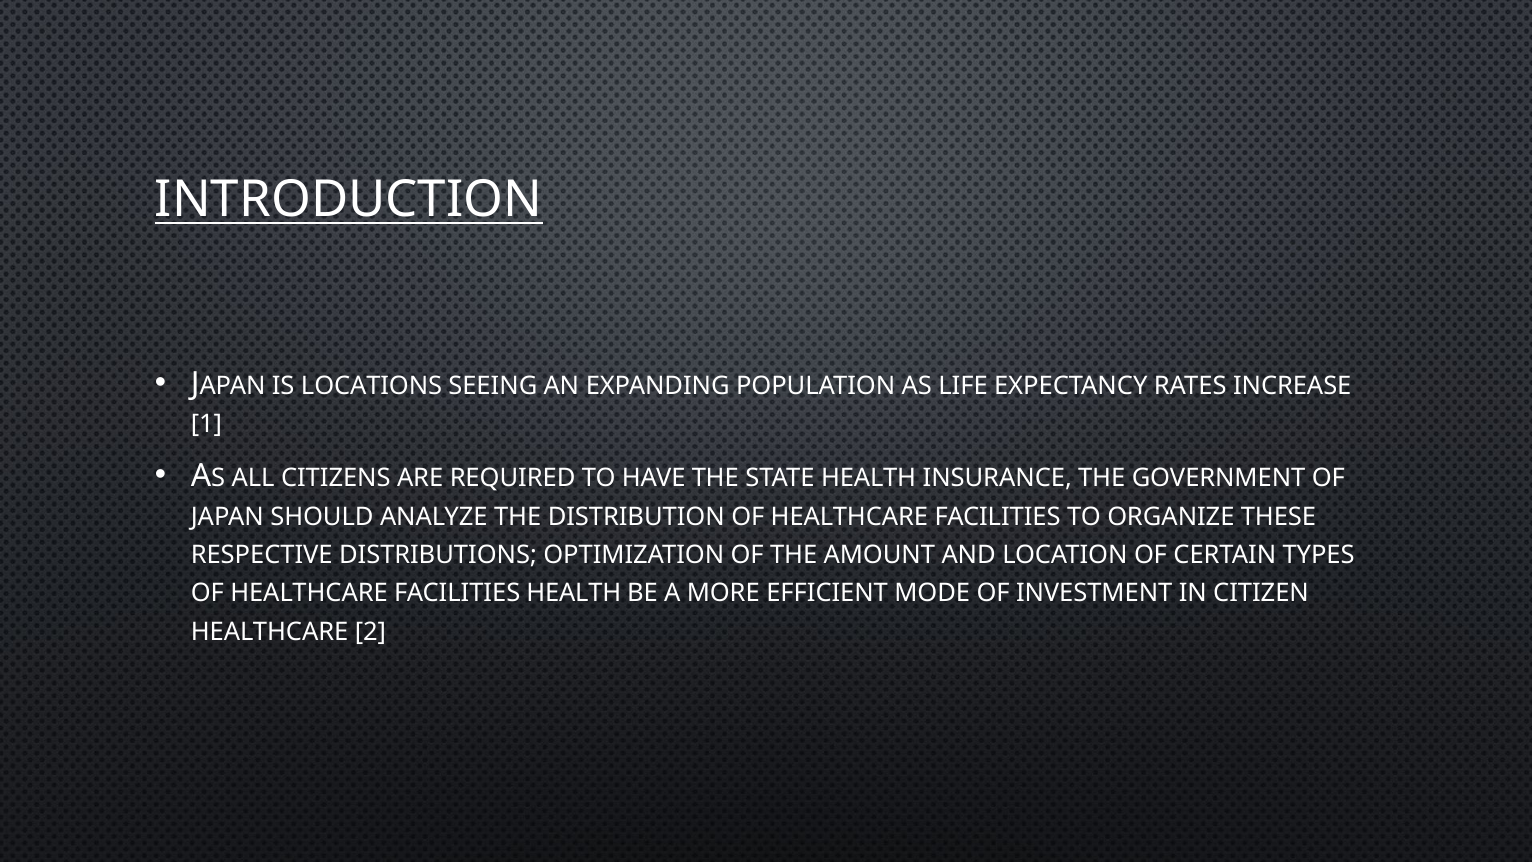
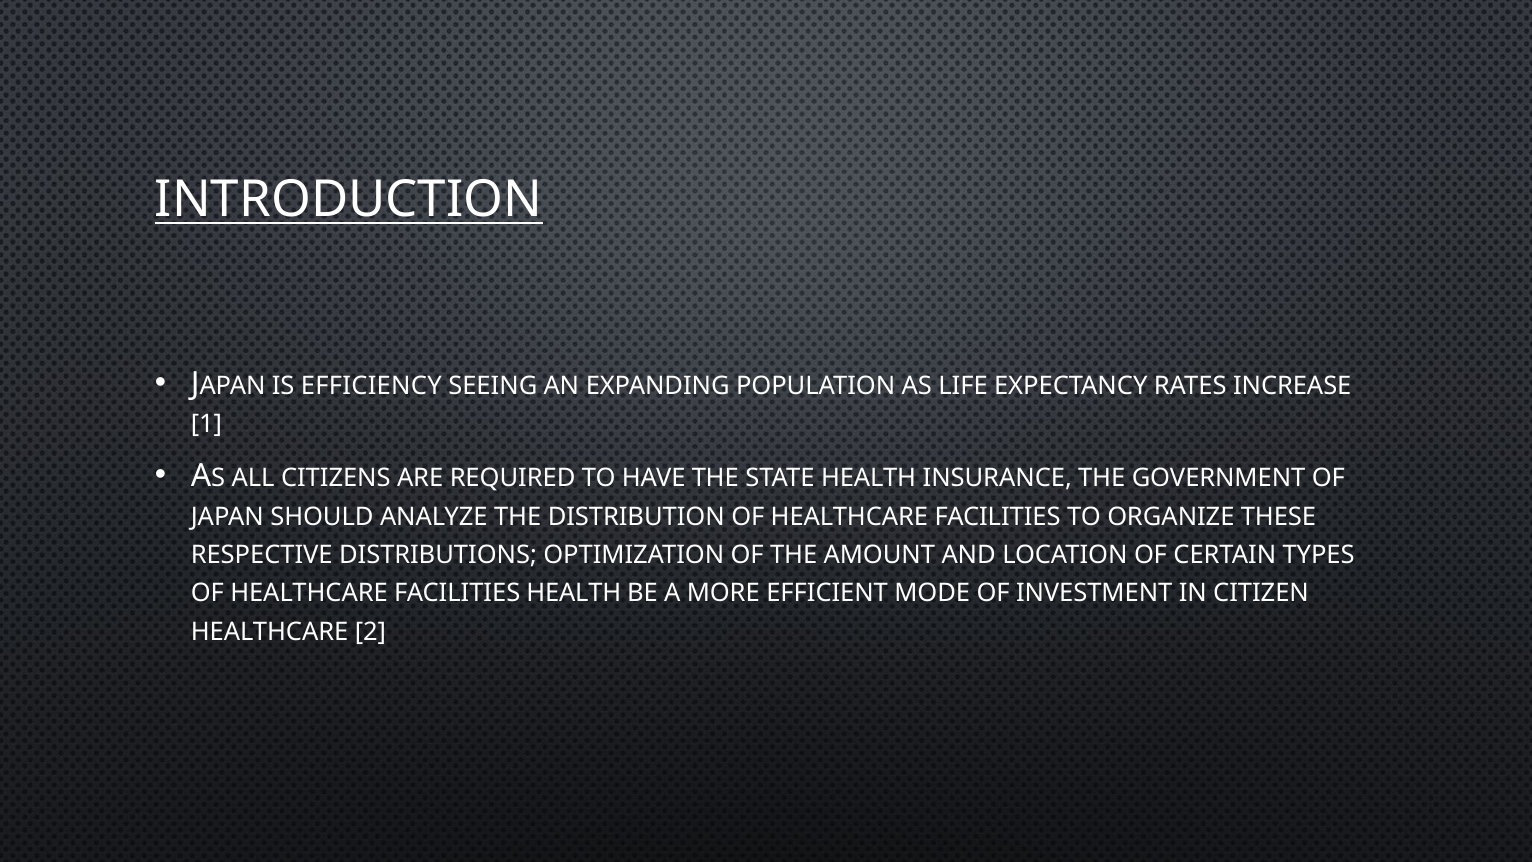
LOCATIONS: LOCATIONS -> EFFICIENCY (371, 386)
